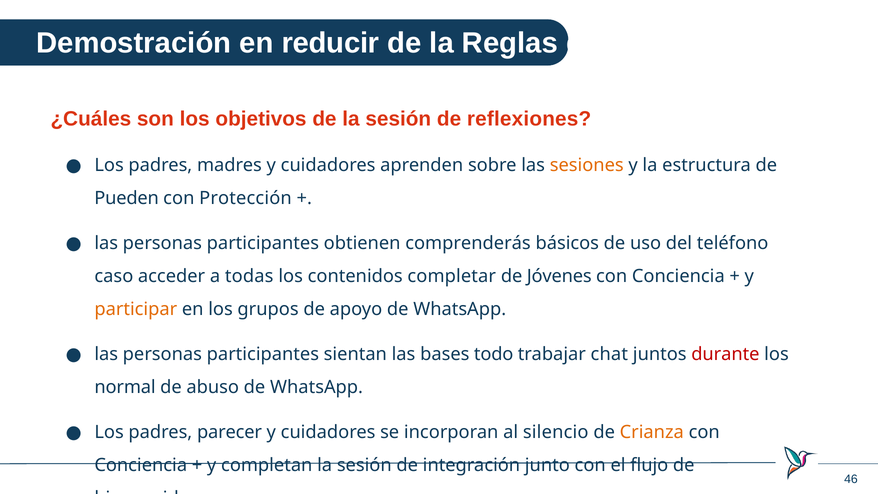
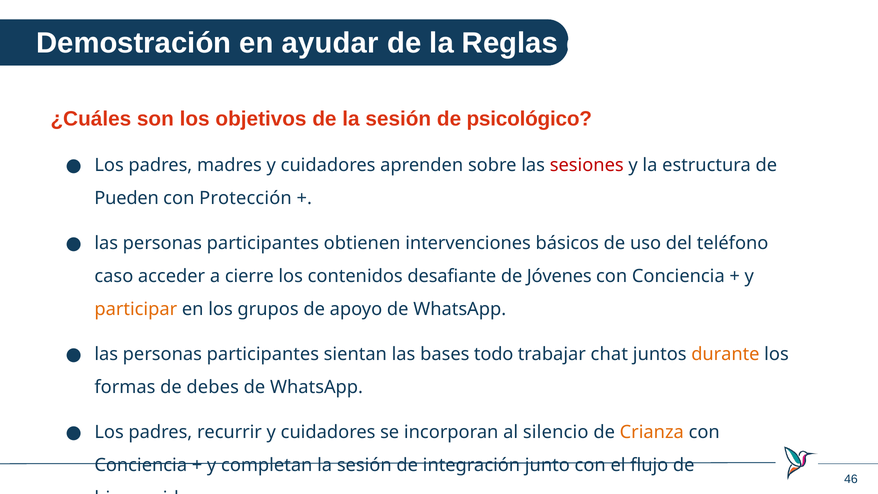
reducir: reducir -> ayudar (330, 43)
reflexiones: reflexiones -> psicológico (529, 119)
sesiones colour: orange -> red (587, 165)
comprenderás: comprenderás -> intervenciones (468, 243)
todas: todas -> cierre (249, 276)
completar: completar -> desafiante (452, 276)
durante colour: red -> orange (725, 354)
normal: normal -> formas (125, 387)
abuso: abuso -> debes (213, 387)
parecer: parecer -> recurrir (229, 432)
